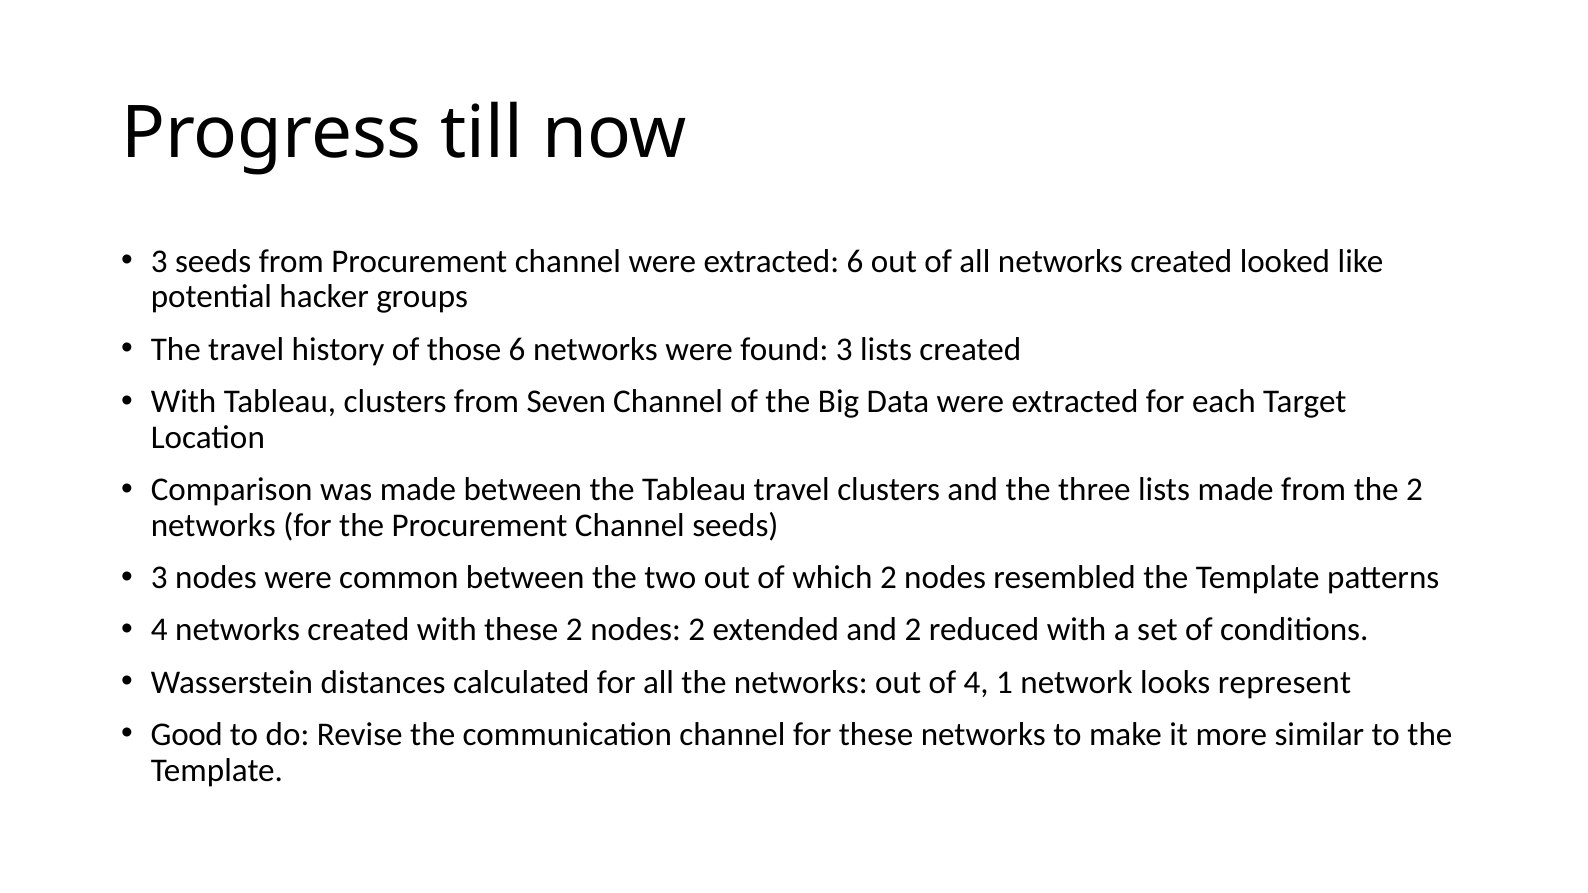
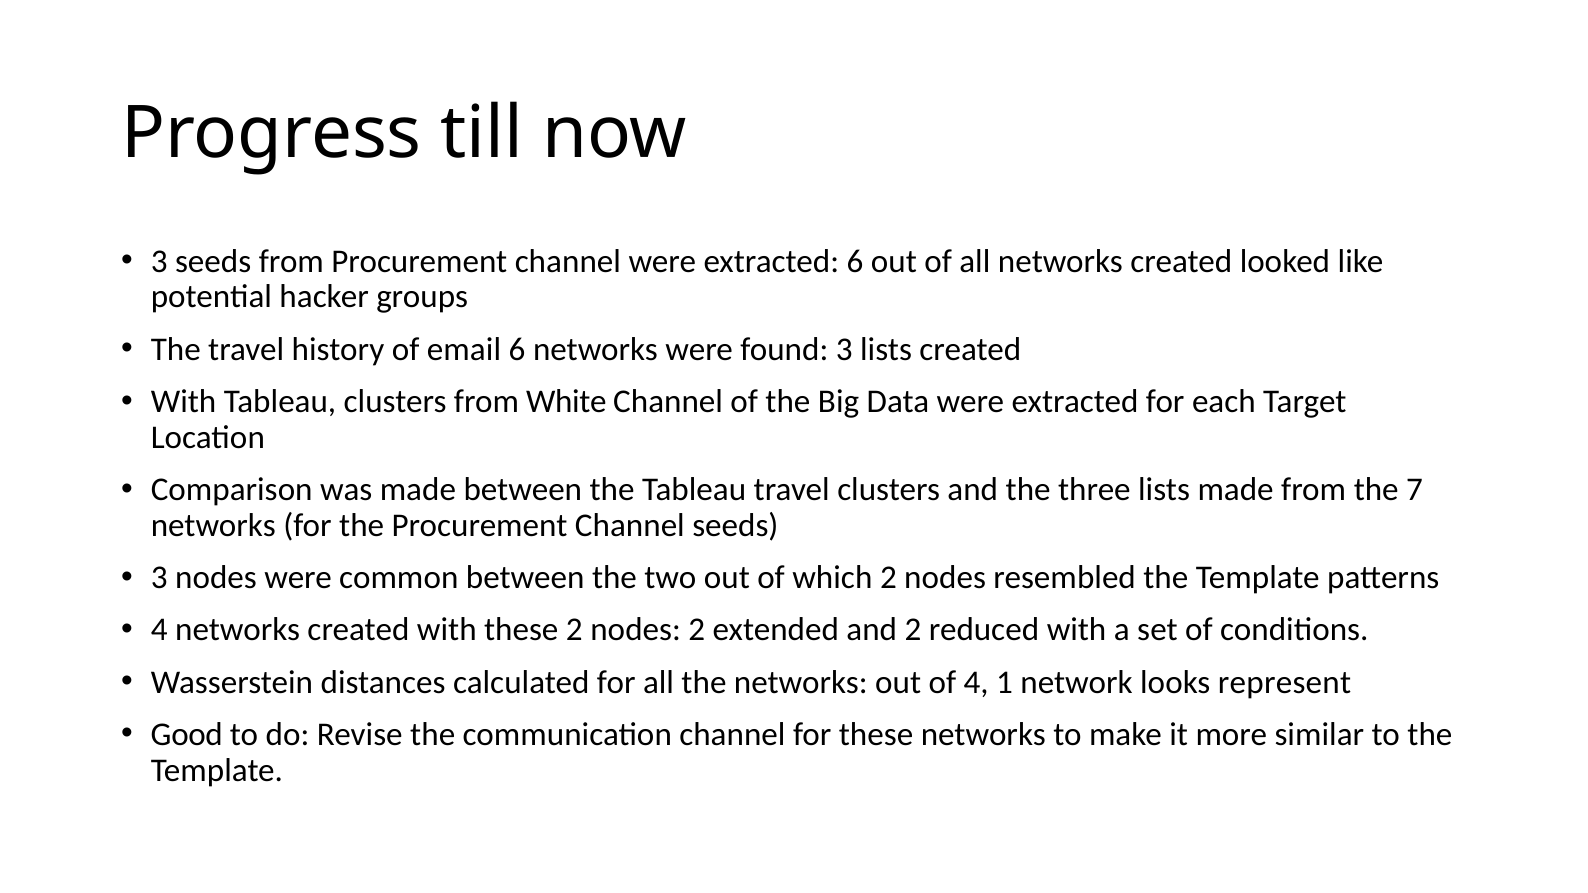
those: those -> email (464, 349)
Seven: Seven -> White (566, 402)
the 2: 2 -> 7 (1415, 490)
